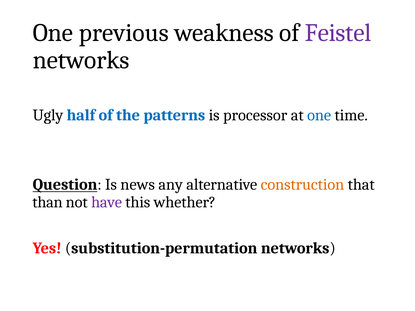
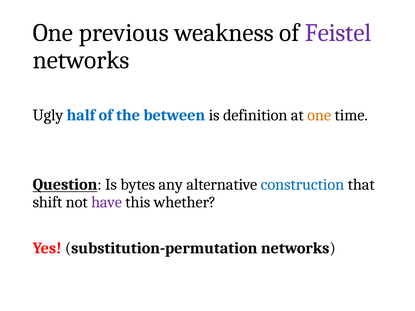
patterns: patterns -> between (174, 115)
processor: processor -> definition (255, 115)
one colour: blue -> orange (319, 115)
news: news -> bytes (138, 185)
construction colour: orange -> blue (302, 185)
than: than -> shift (47, 202)
